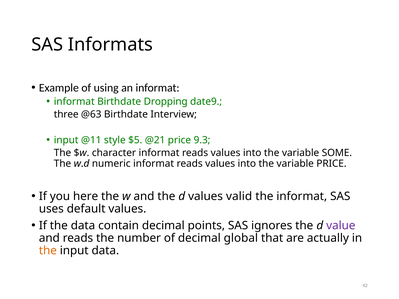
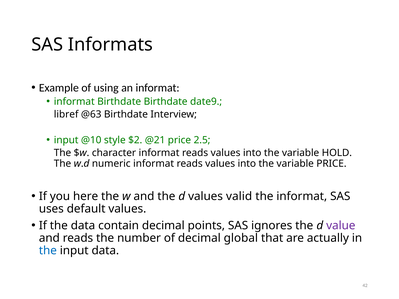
Birthdate Dropping: Dropping -> Birthdate (166, 102)
three: three -> libref (66, 114)
@11: @11 -> @10 (91, 140)
$5: $5 -> $2 (135, 140)
9.3: 9.3 -> 2.5 (202, 140)
SOME: SOME -> HOLD (337, 153)
the colour: orange -> blue (48, 251)
